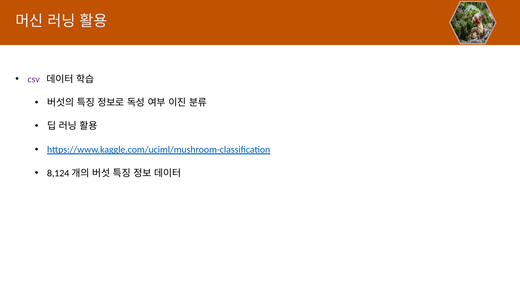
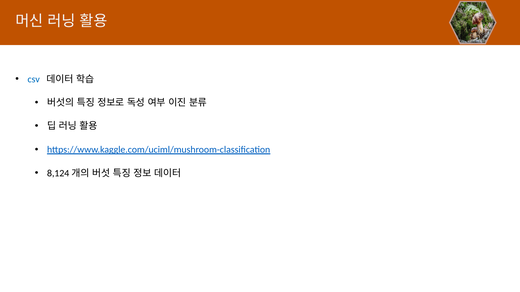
csv colour: purple -> blue (34, 79)
